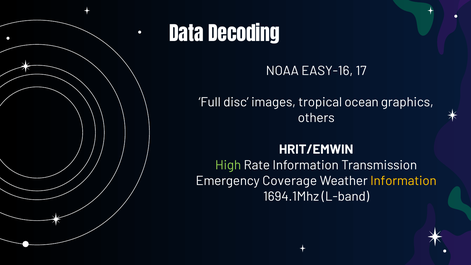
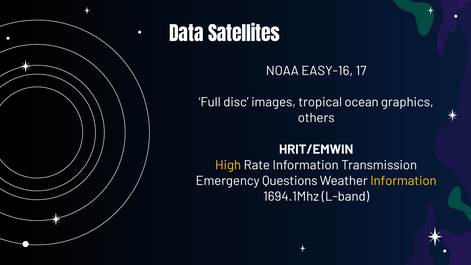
Decoding: Decoding -> Satellites (244, 35)
High colour: light green -> yellow (228, 165)
Coverage: Coverage -> Questions (290, 181)
